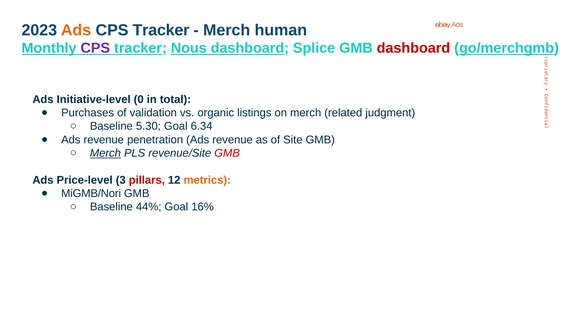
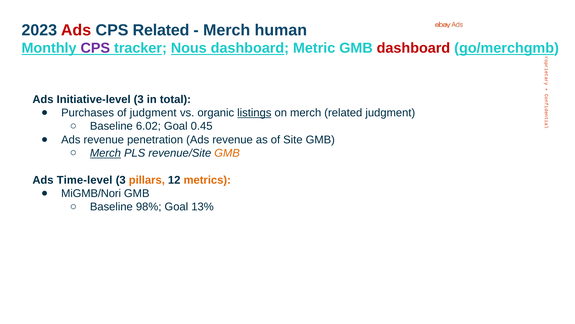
Ads colour: orange -> red (76, 30)
Tracker: Tracker -> Related (161, 30)
Splice: Splice -> Metric (314, 48)
Initiative-level 0: 0 -> 3 (139, 99)
of validation: validation -> judgment (153, 113)
listings underline: none -> present (254, 113)
5.30: 5.30 -> 6.02 (148, 126)
6.34: 6.34 -> 0.45 (202, 126)
GMB colour: red -> orange (227, 153)
Price-level: Price-level -> Time-level (85, 180)
pillars colour: red -> orange (147, 180)
44%: 44% -> 98% (149, 207)
16%: 16% -> 13% (203, 207)
